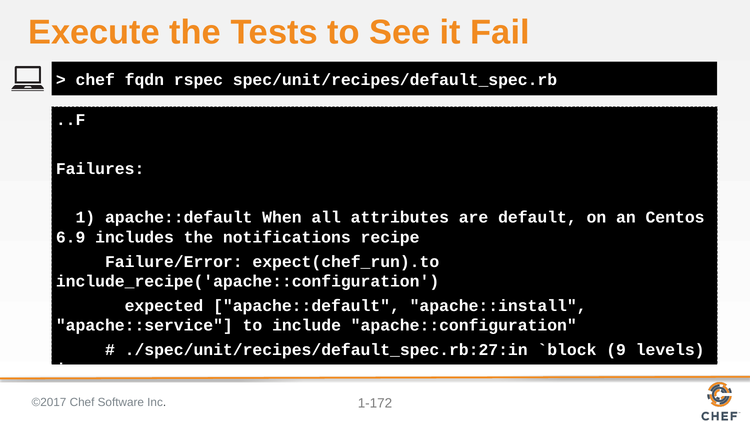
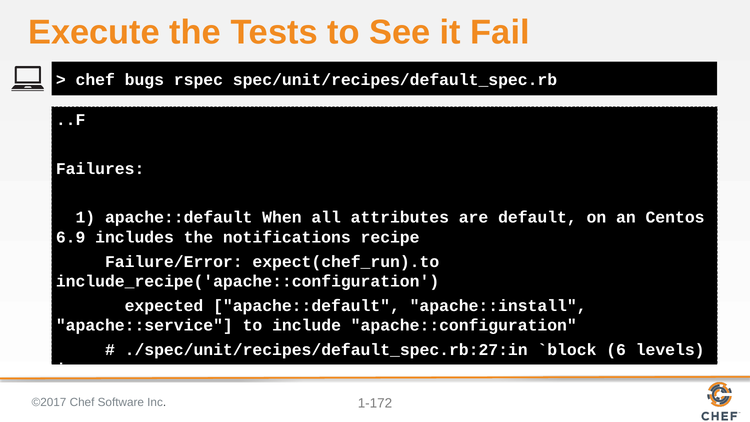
fqdn: fqdn -> bugs (144, 80)
9: 9 -> 6 (616, 350)
